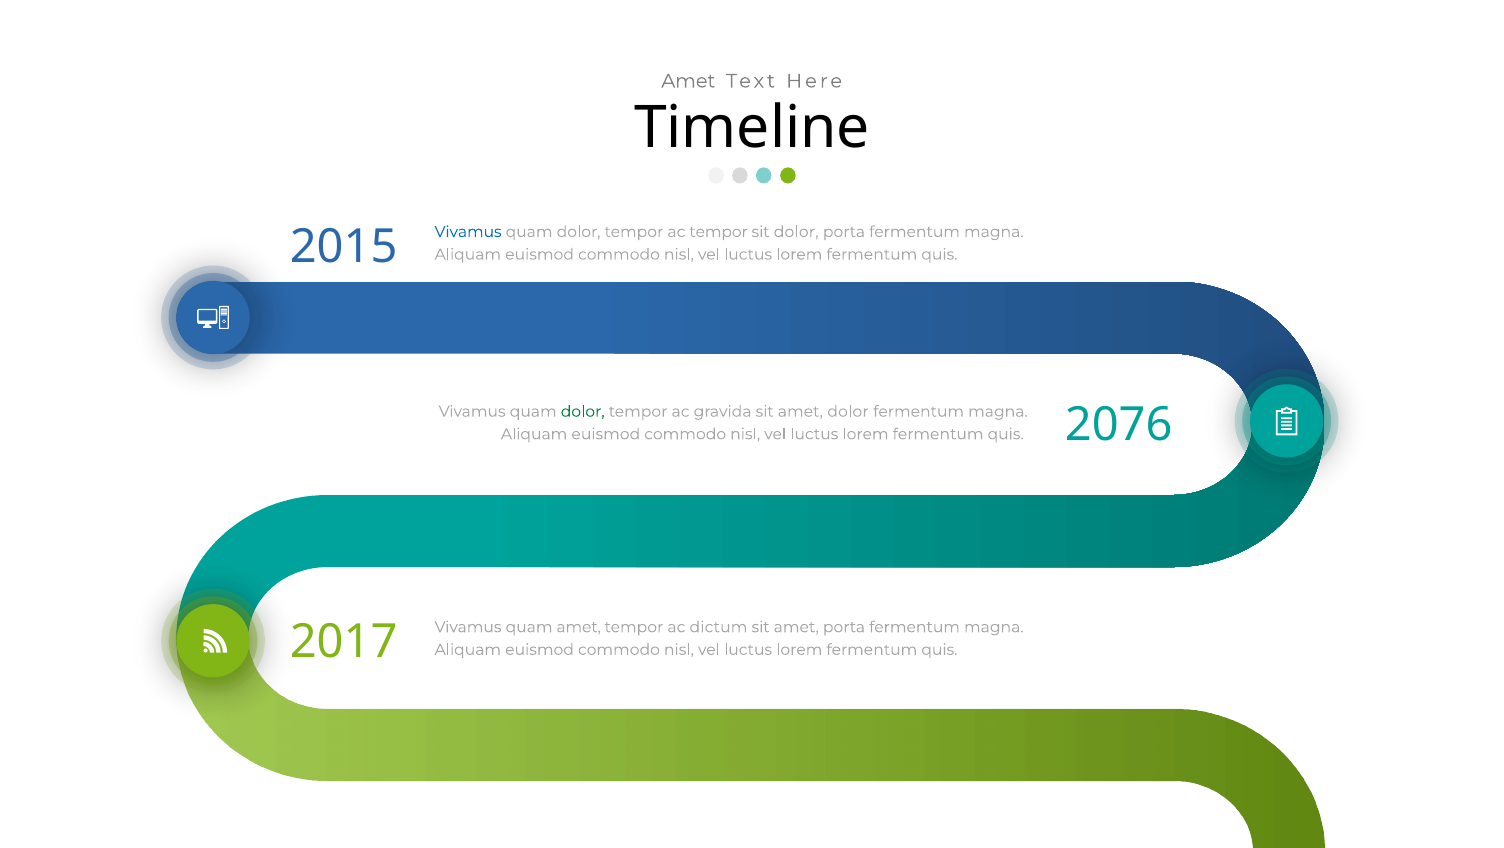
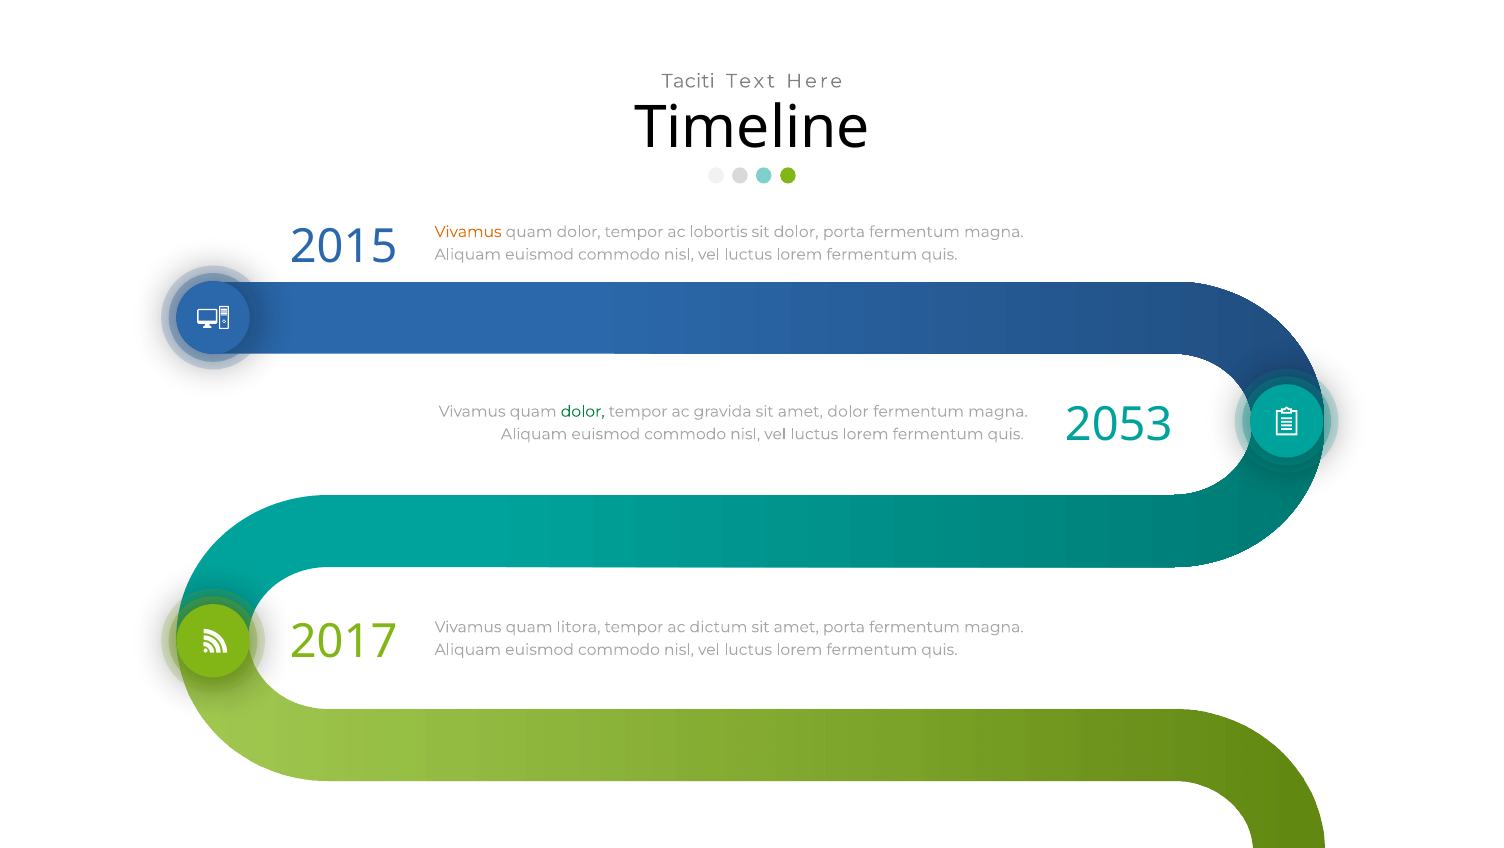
Amet: Amet -> Taciti (688, 81)
Vivamus colour: blue -> orange (468, 232)
ac tempor: tempor -> lobortis (719, 232)
2076: 2076 -> 2053 (1119, 424)
quam amet: amet -> litora (579, 627)
